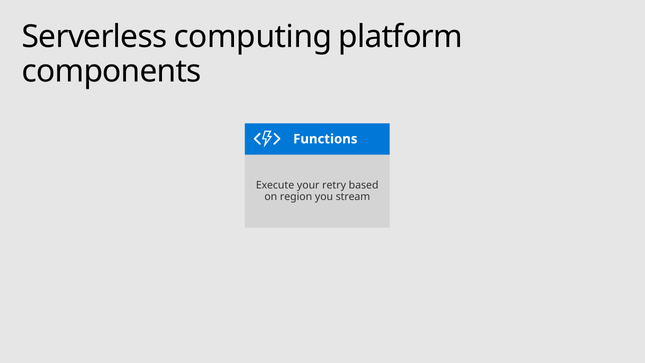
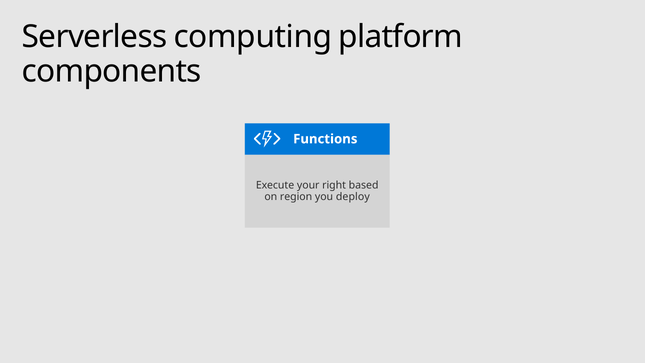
retry: retry -> right (334, 185)
stream: stream -> deploy (353, 197)
